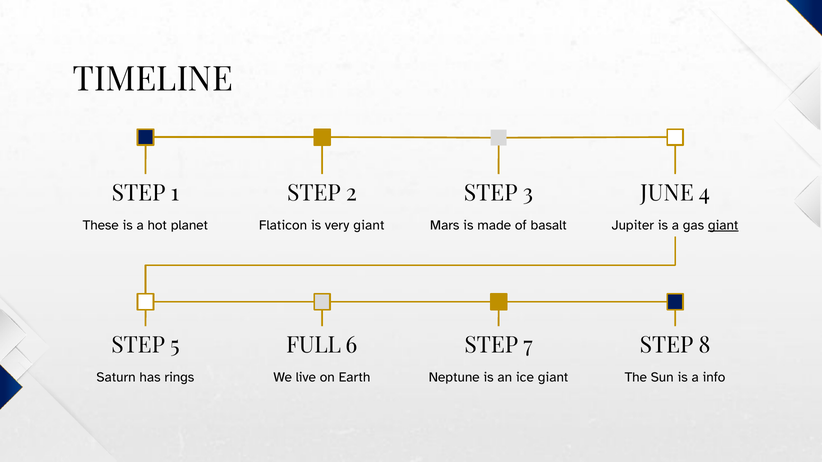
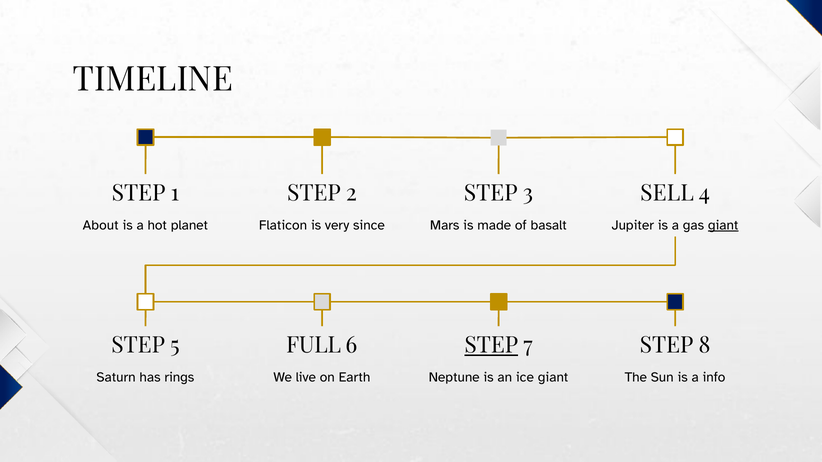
JUNE: JUNE -> SELL (667, 193)
These: These -> About (101, 225)
very giant: giant -> since (369, 225)
STEP underline: none -> present (491, 346)
